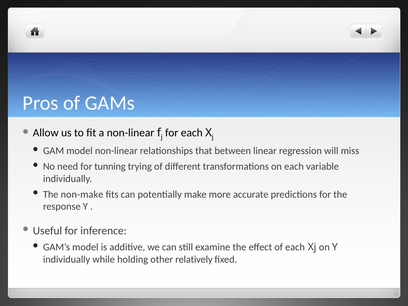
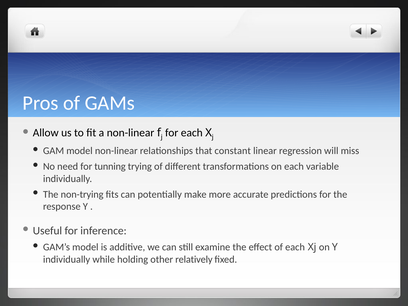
between: between -> constant (233, 151)
non-make: non-make -> non-trying (82, 194)
